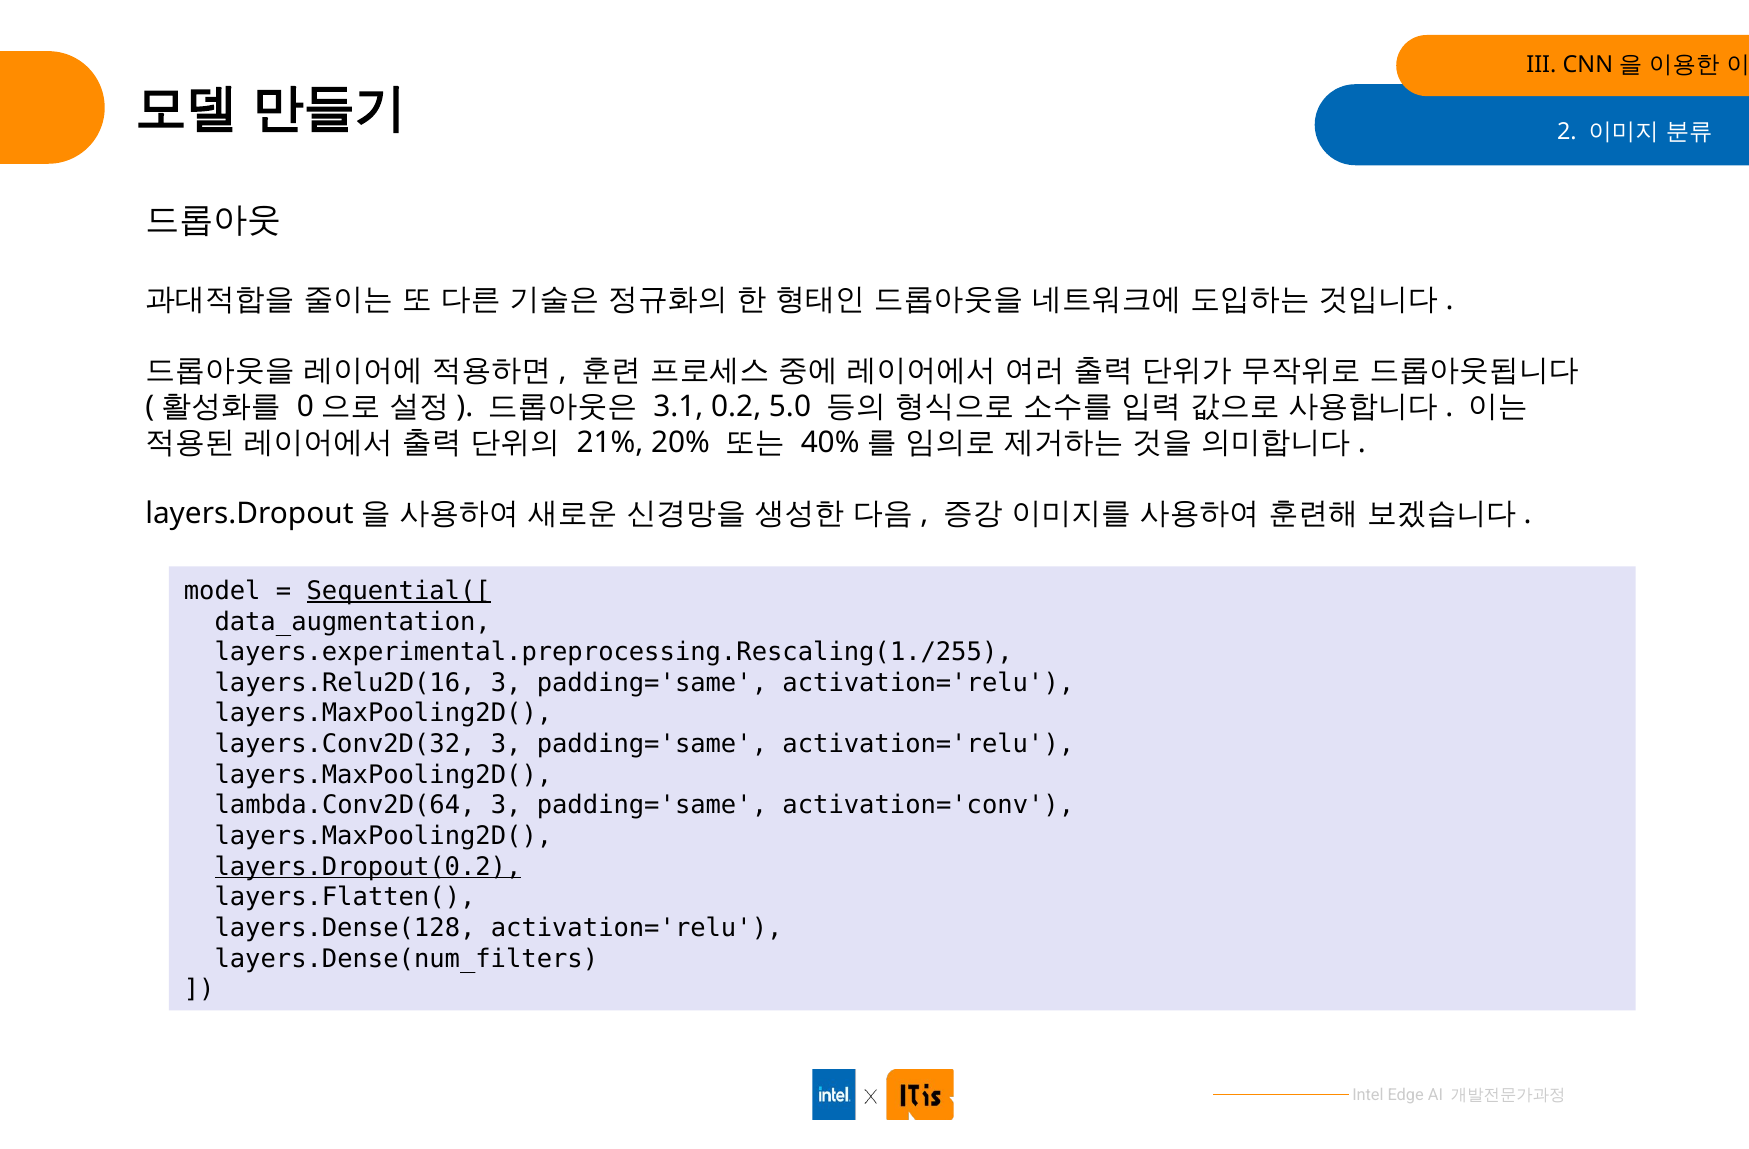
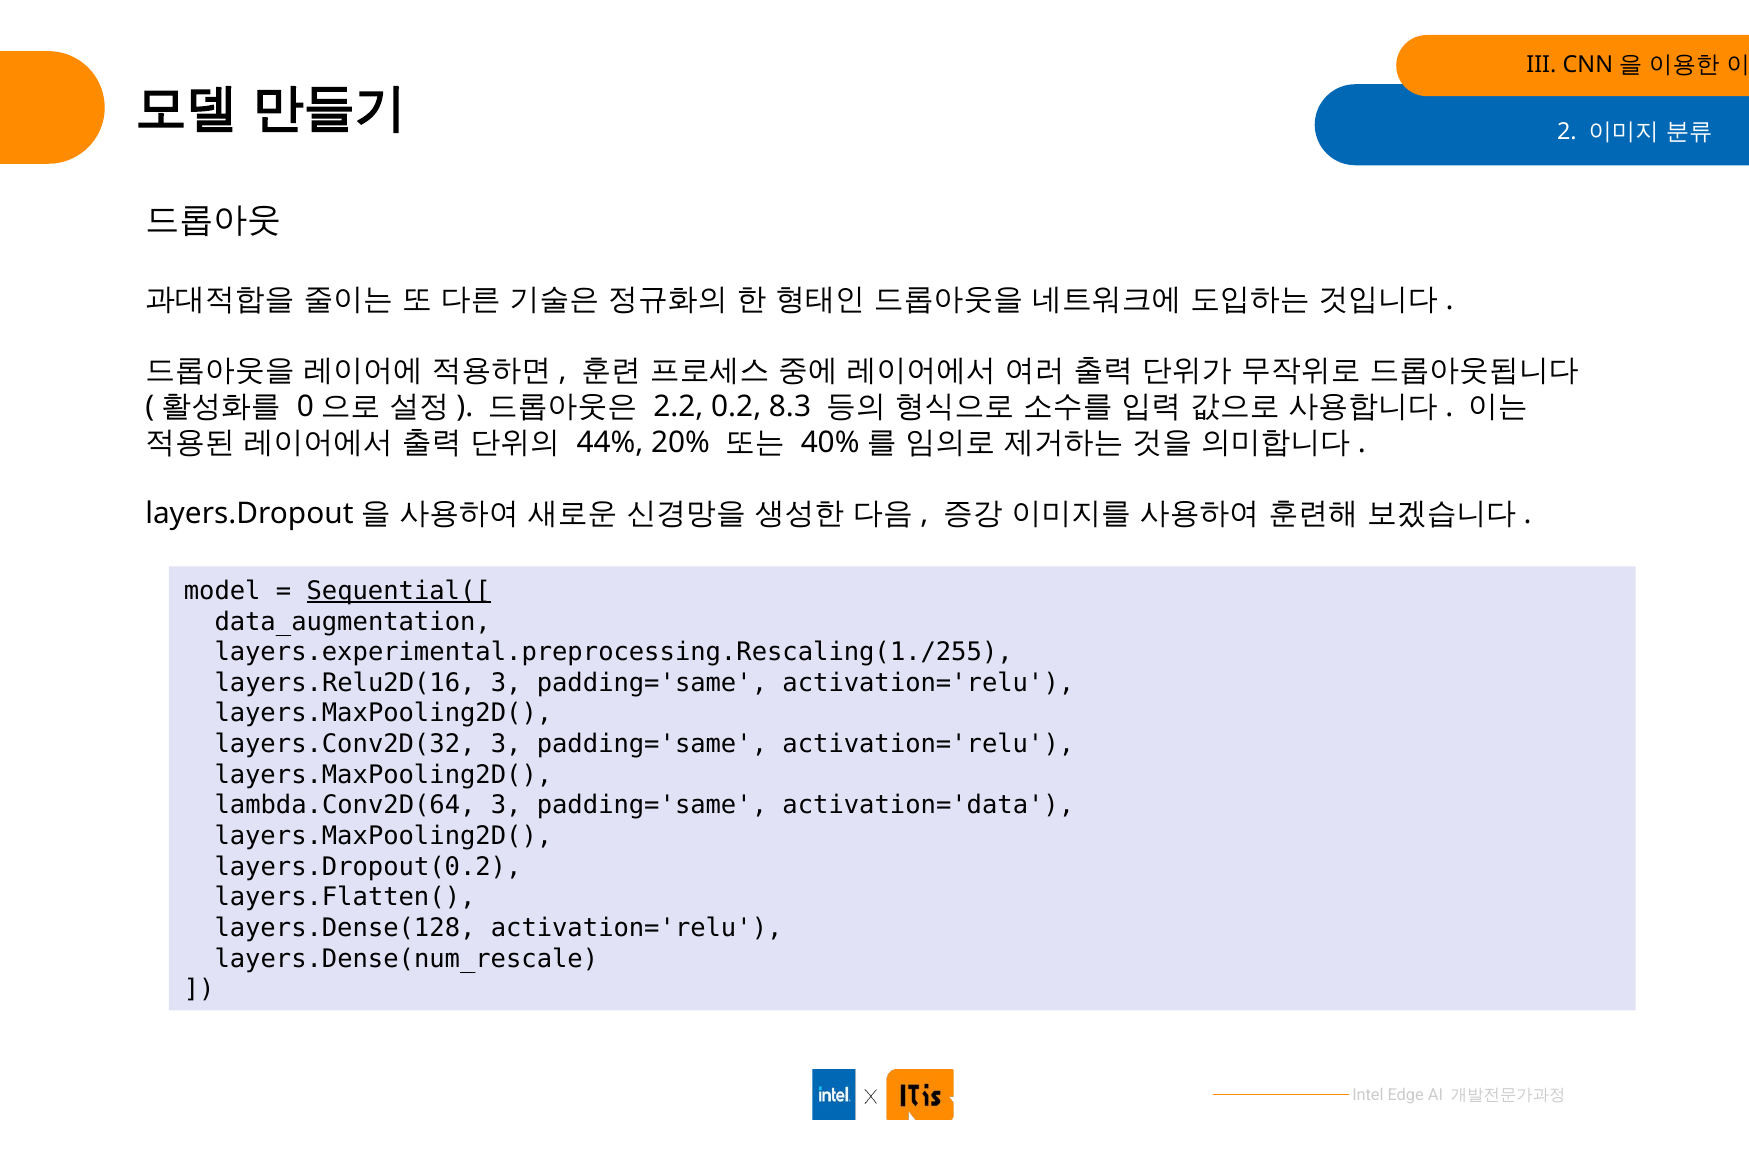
3.1: 3.1 -> 2.2 (678, 407)
5.0: 5.0 -> 8.3 (790, 407)
21%: 21% -> 44% (610, 442)
activation='conv: activation='conv -> activation='data (928, 805)
layers.Dropout(0.2 underline: present -> none (368, 867)
layers.Dense(num_filters: layers.Dense(num_filters -> layers.Dense(num_rescale (406, 958)
